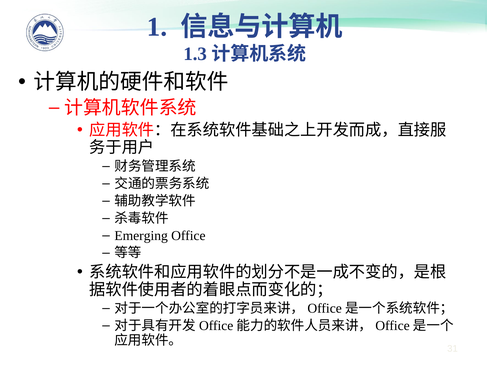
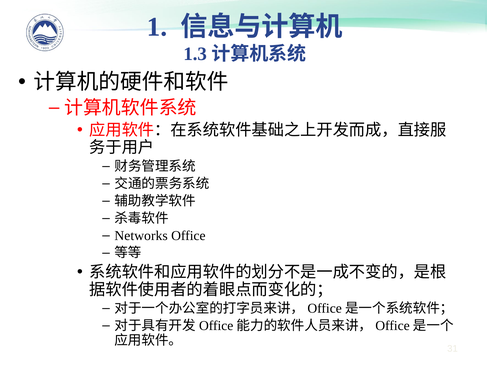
Emerging: Emerging -> Networks (141, 236)
